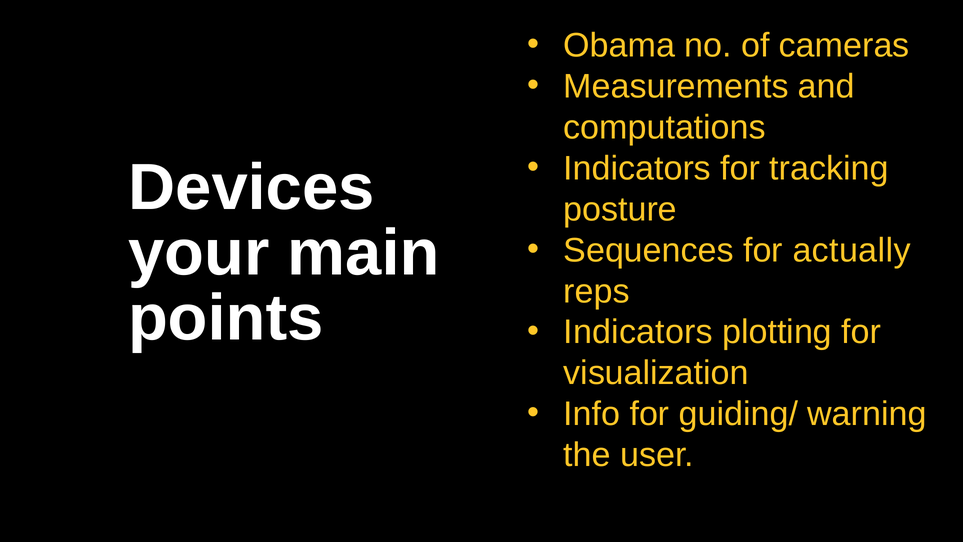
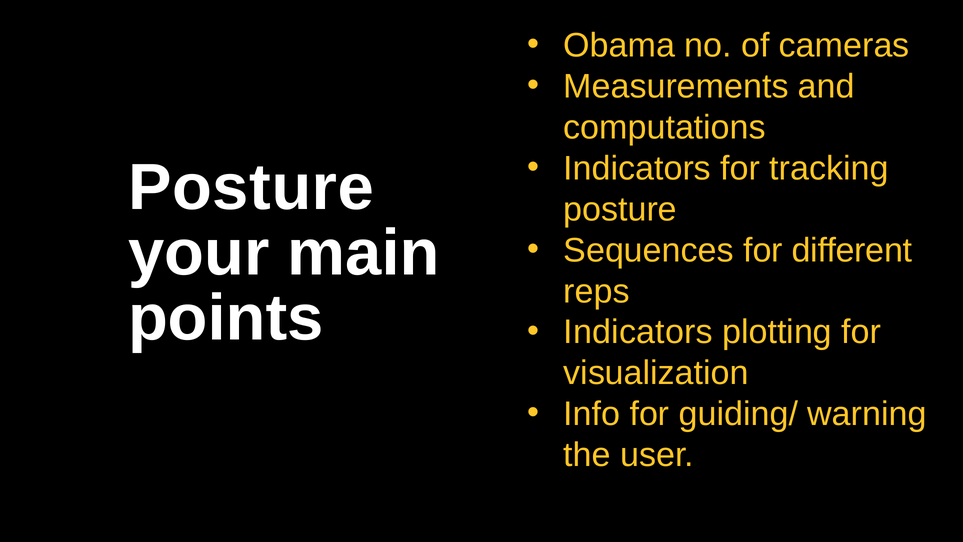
Devices: Devices -> Posture (251, 188)
actually: actually -> different (852, 250)
